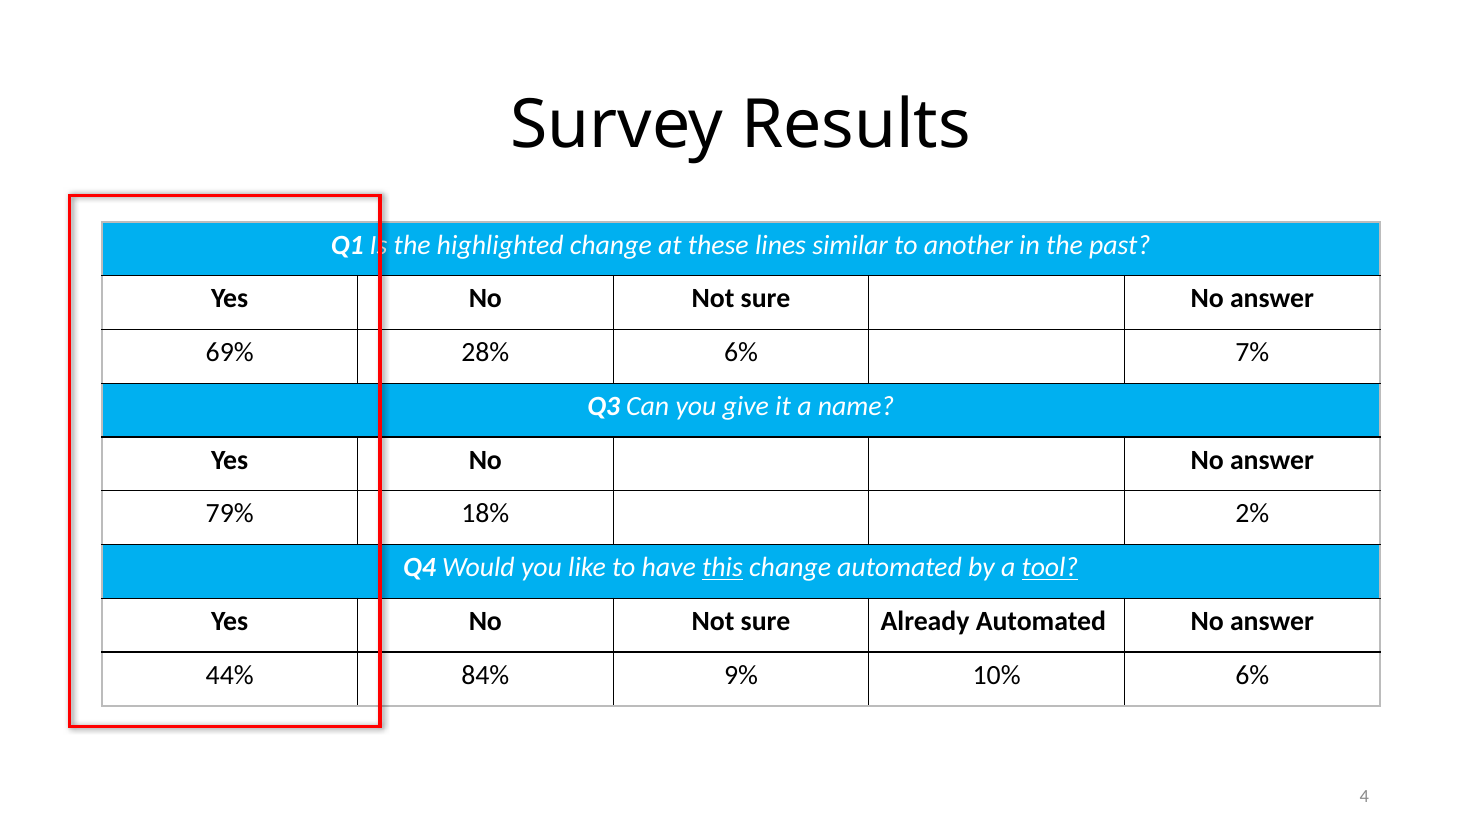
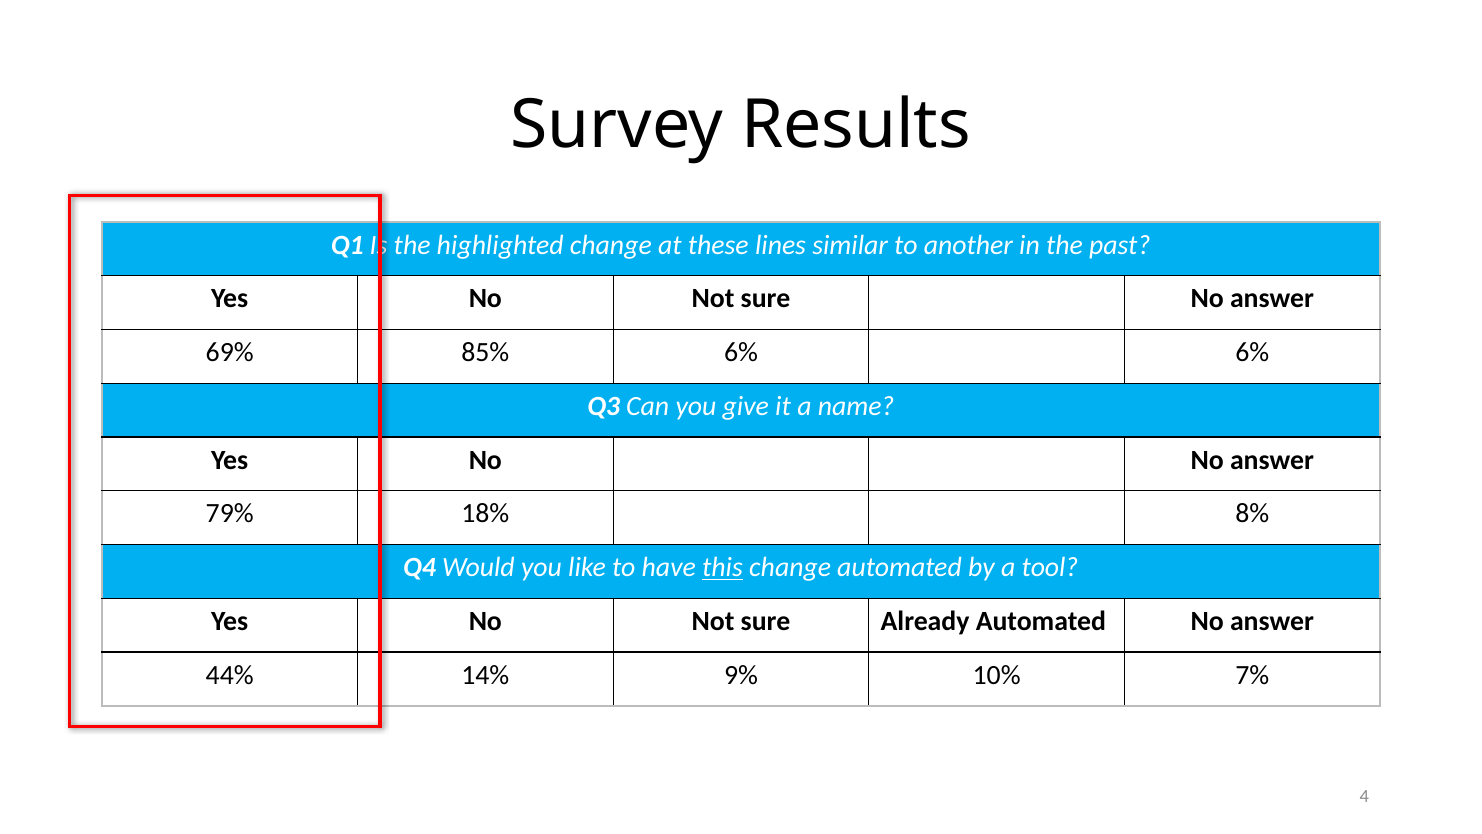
28%: 28% -> 85% (485, 352)
6% 7%: 7% -> 6% (1252, 352)
2%: 2% -> 8% (1252, 513)
tool underline: present -> none (1050, 567)
84%: 84% -> 14% (485, 675)
10% 6%: 6% -> 7% (1252, 675)
